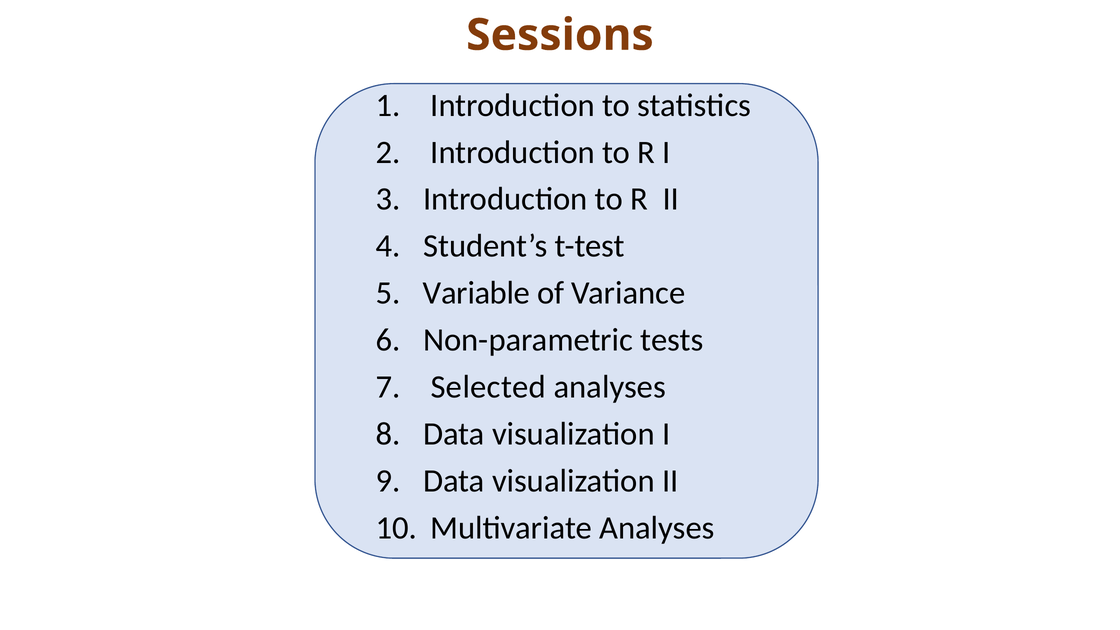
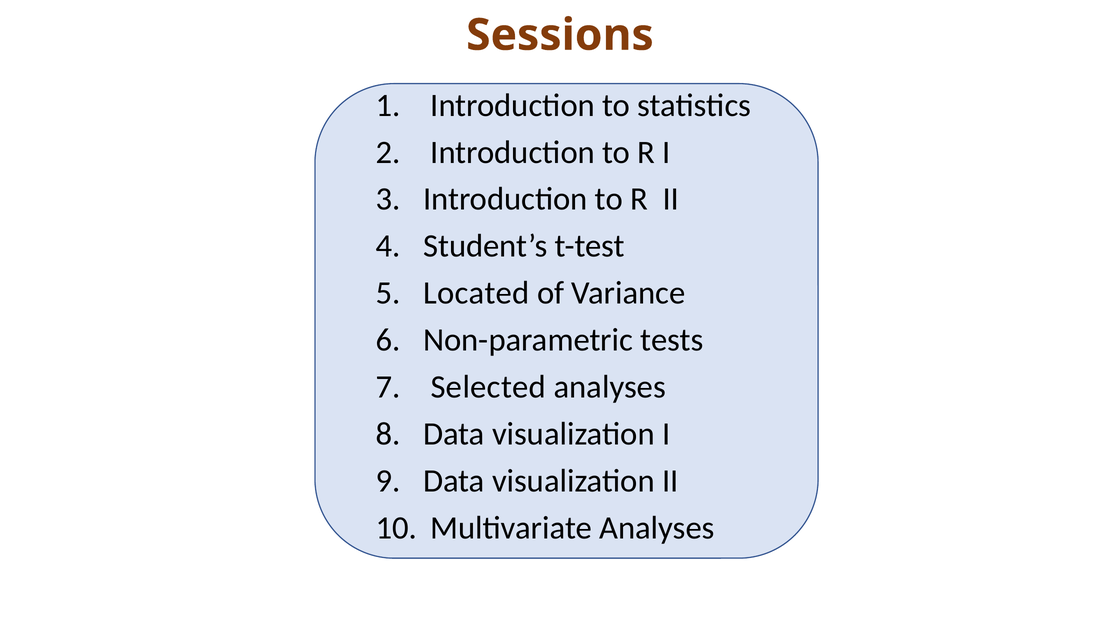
Variable: Variable -> Located (476, 293)
